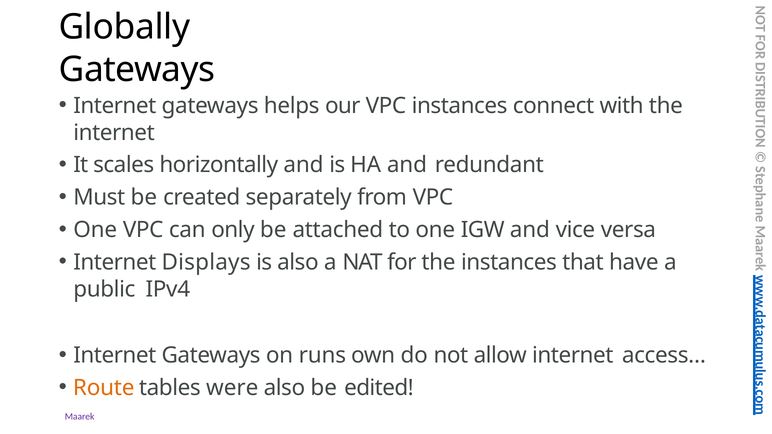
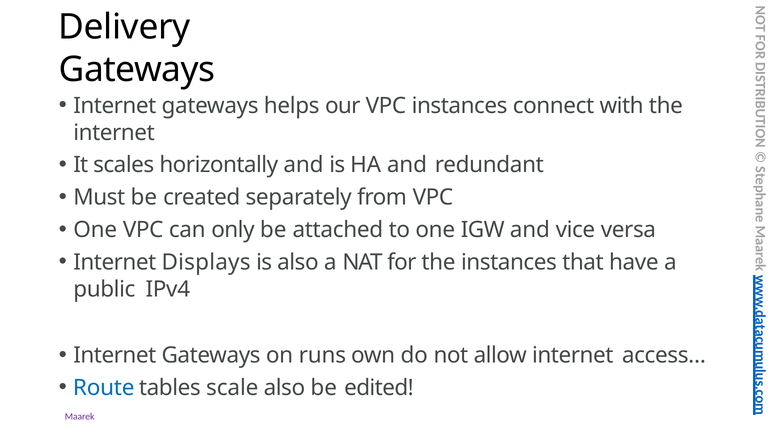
Globally: Globally -> Delivery (124, 27)
Route colour: orange -> blue (104, 388)
were: were -> scale (232, 388)
